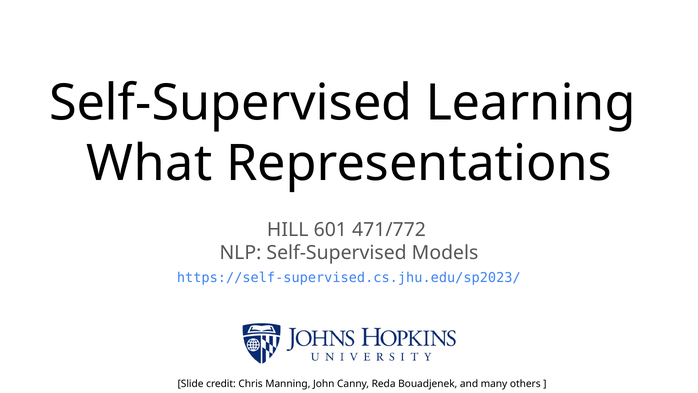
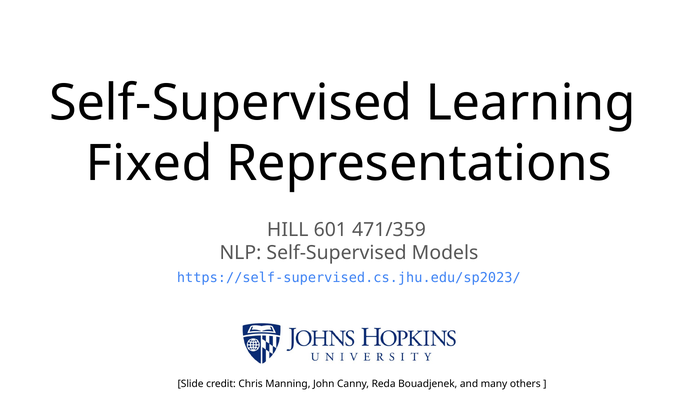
What: What -> Fixed (149, 164)
471/772: 471/772 -> 471/359 (389, 229)
